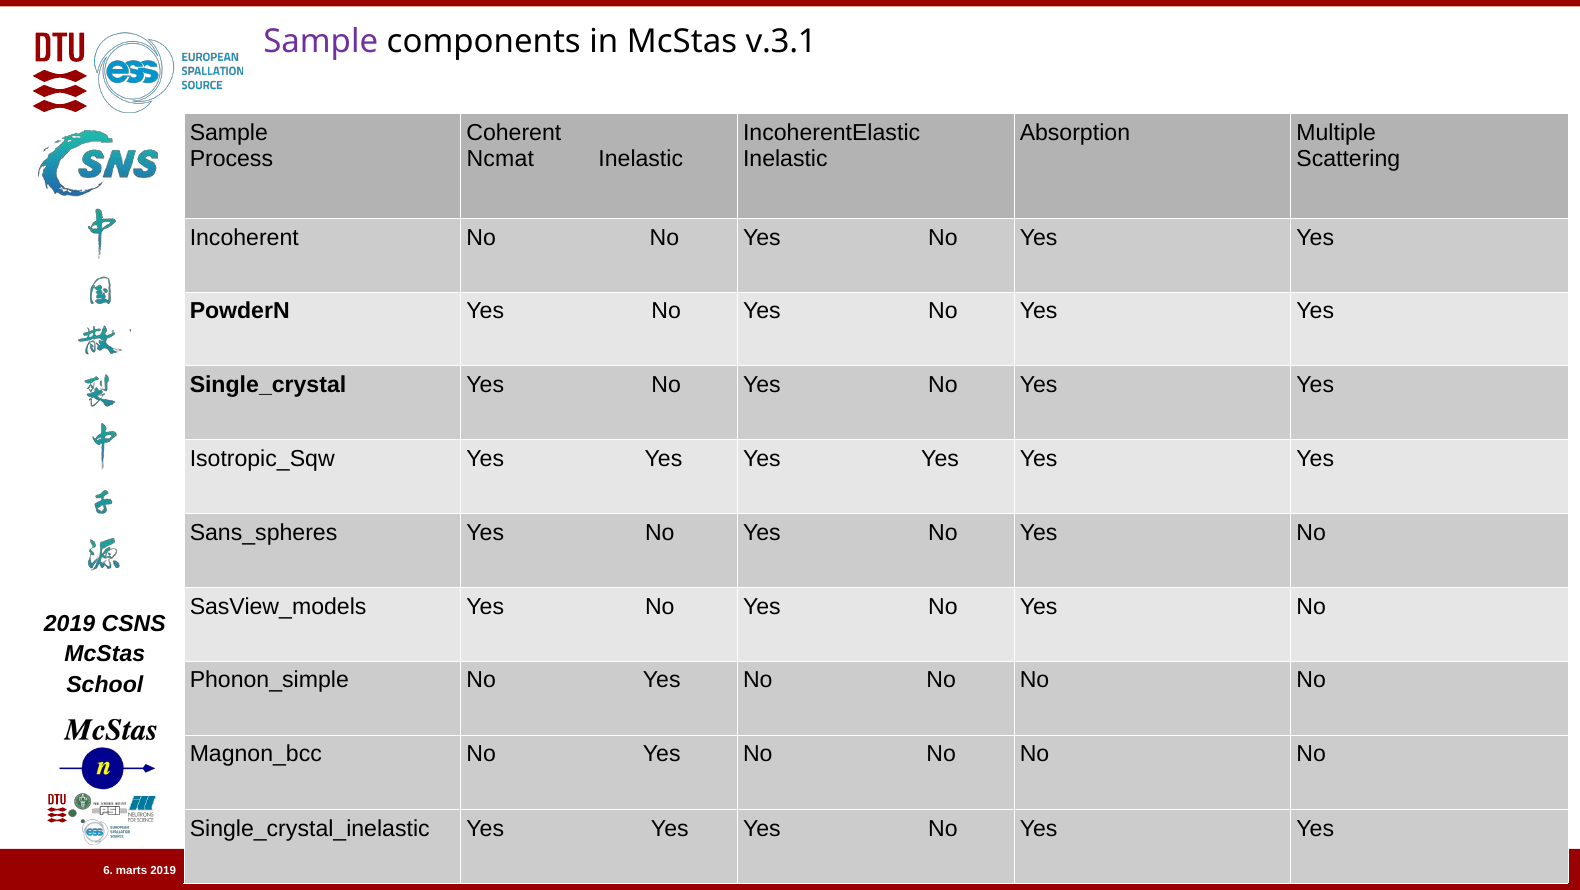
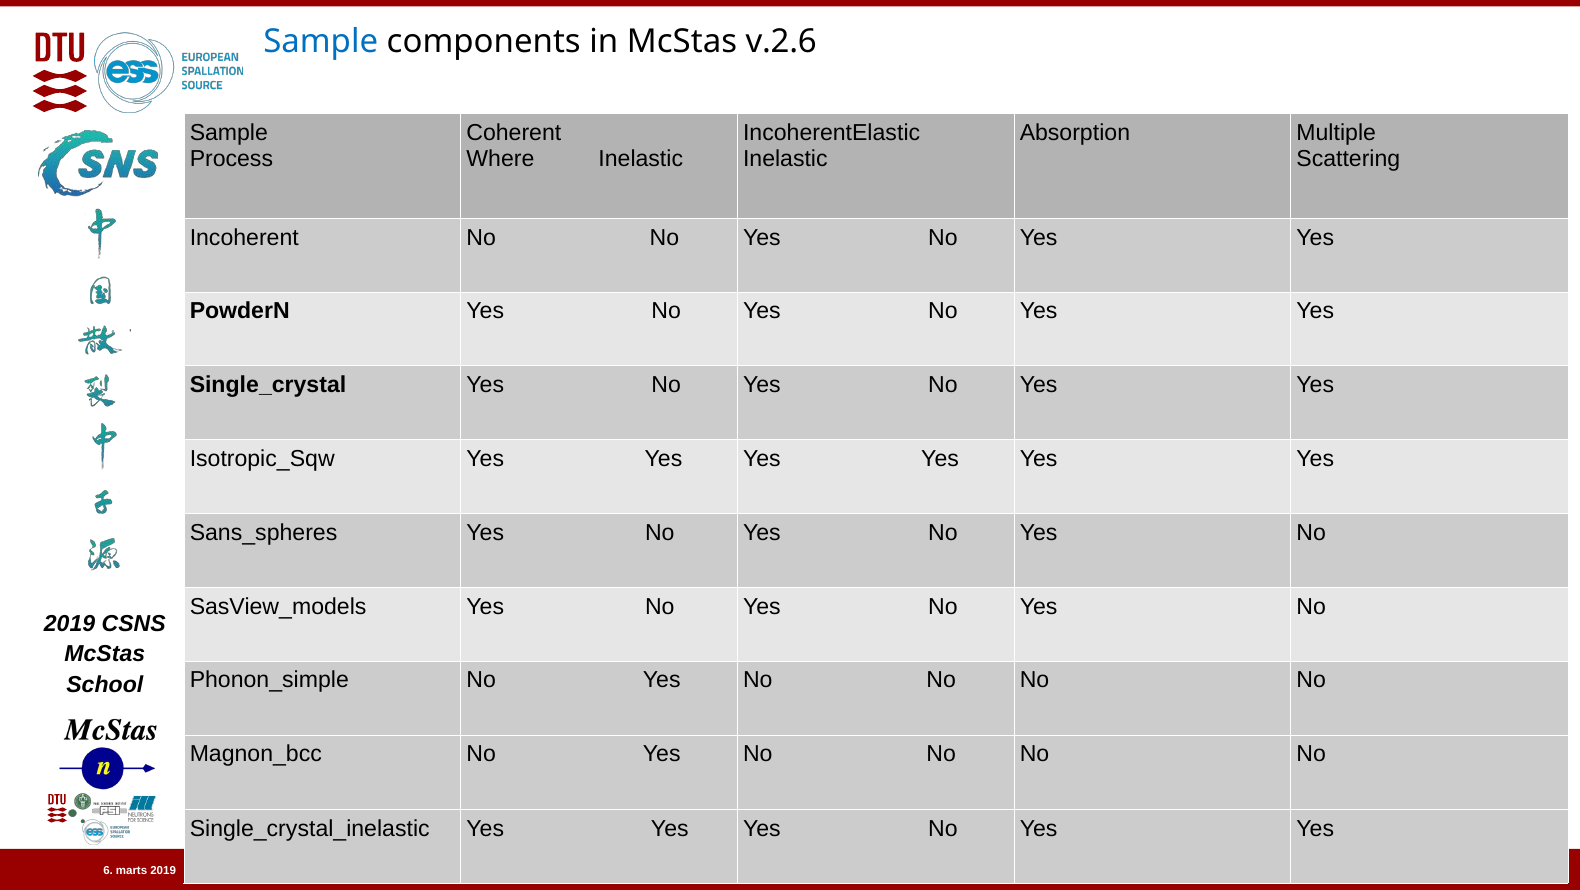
Sample colour: purple -> blue (321, 41)
v.3.1: v.3.1 -> v.2.6 (781, 41)
Ncmat: Ncmat -> Where (500, 158)
